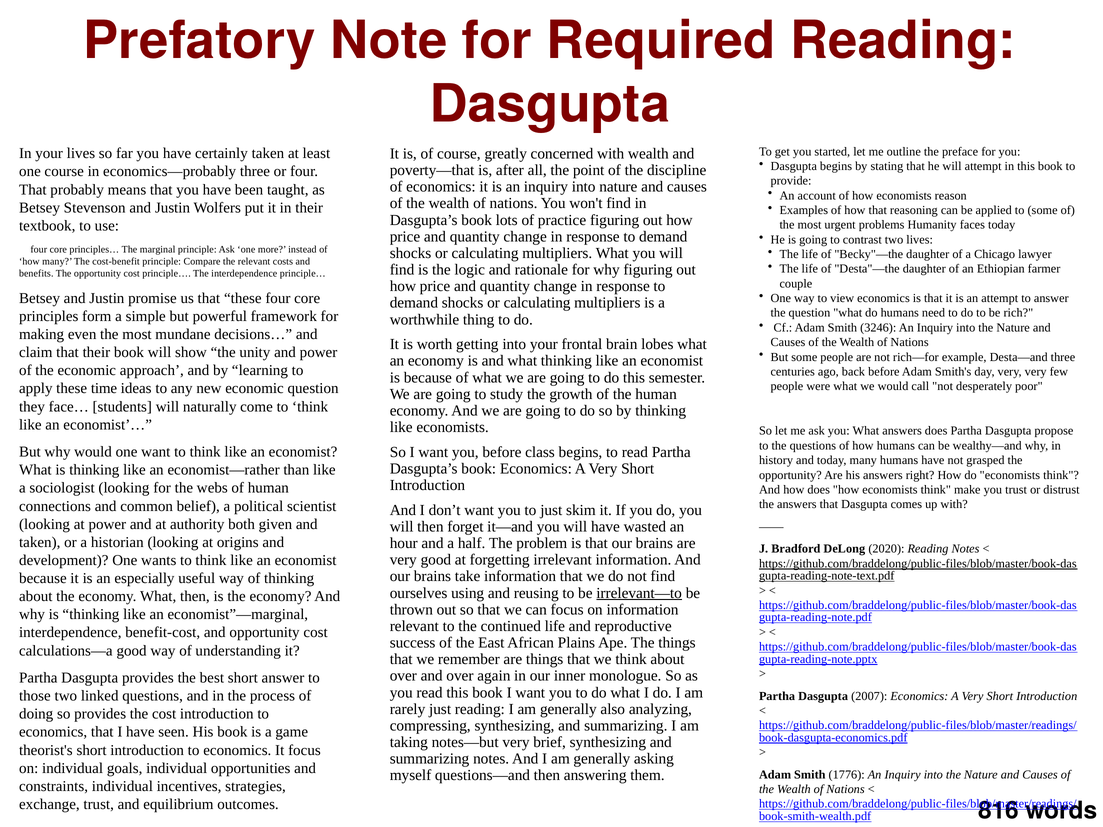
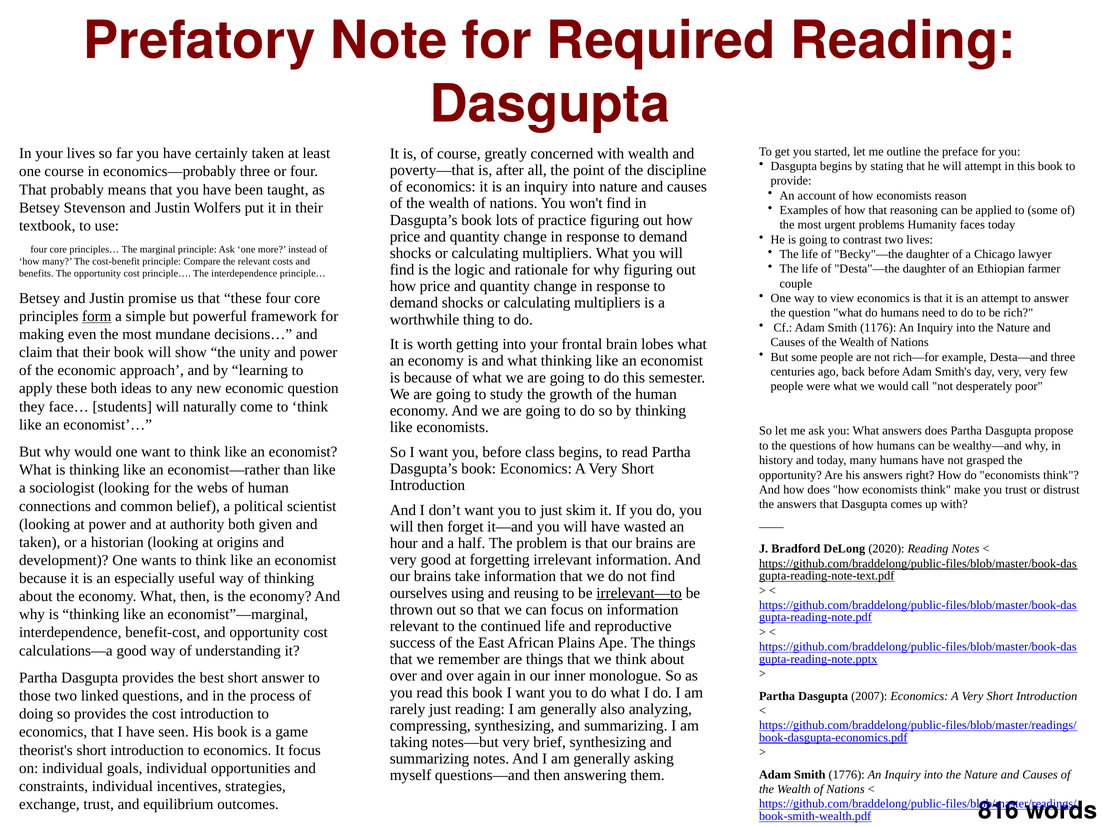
form underline: none -> present (97, 316)
3246: 3246 -> 1176 (878, 328)
these time: time -> both (104, 389)
